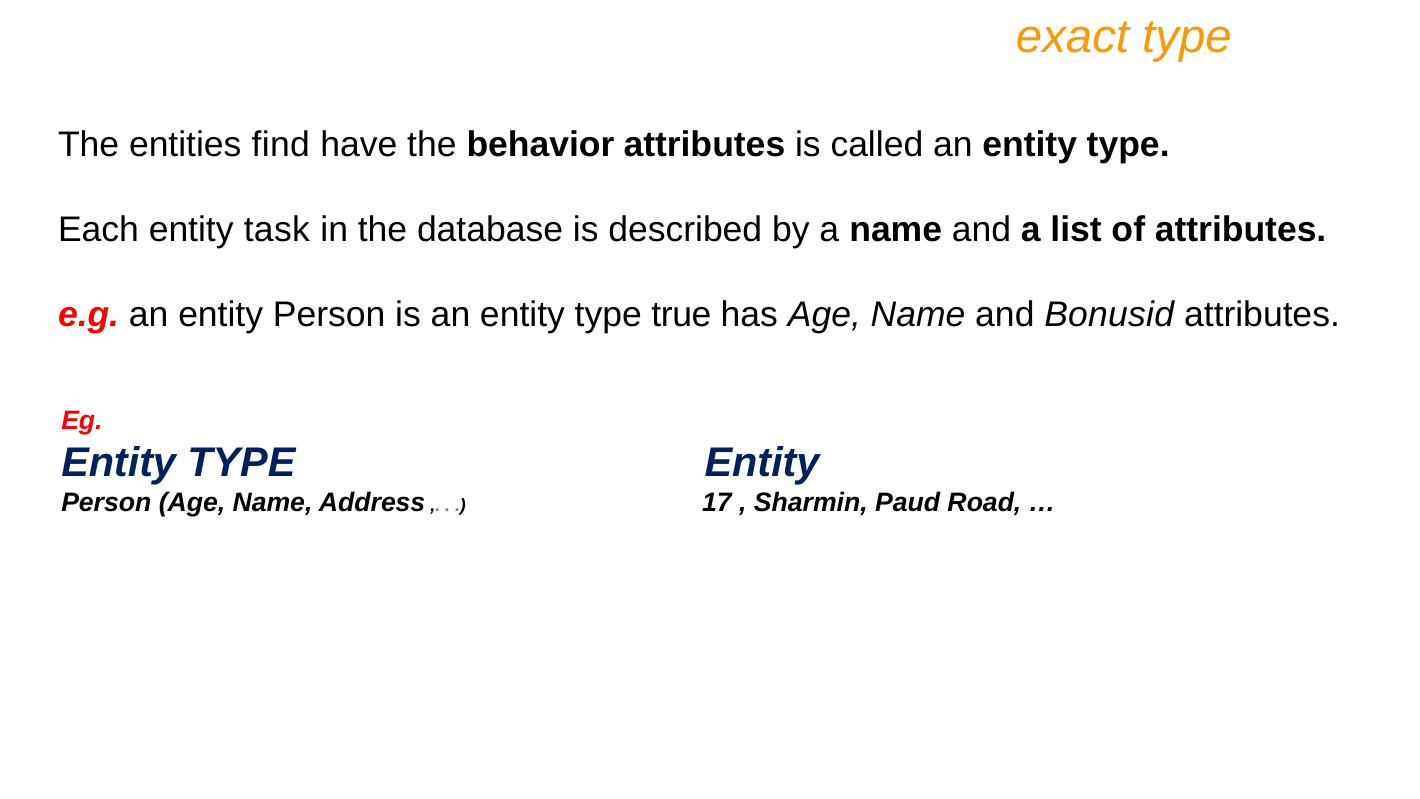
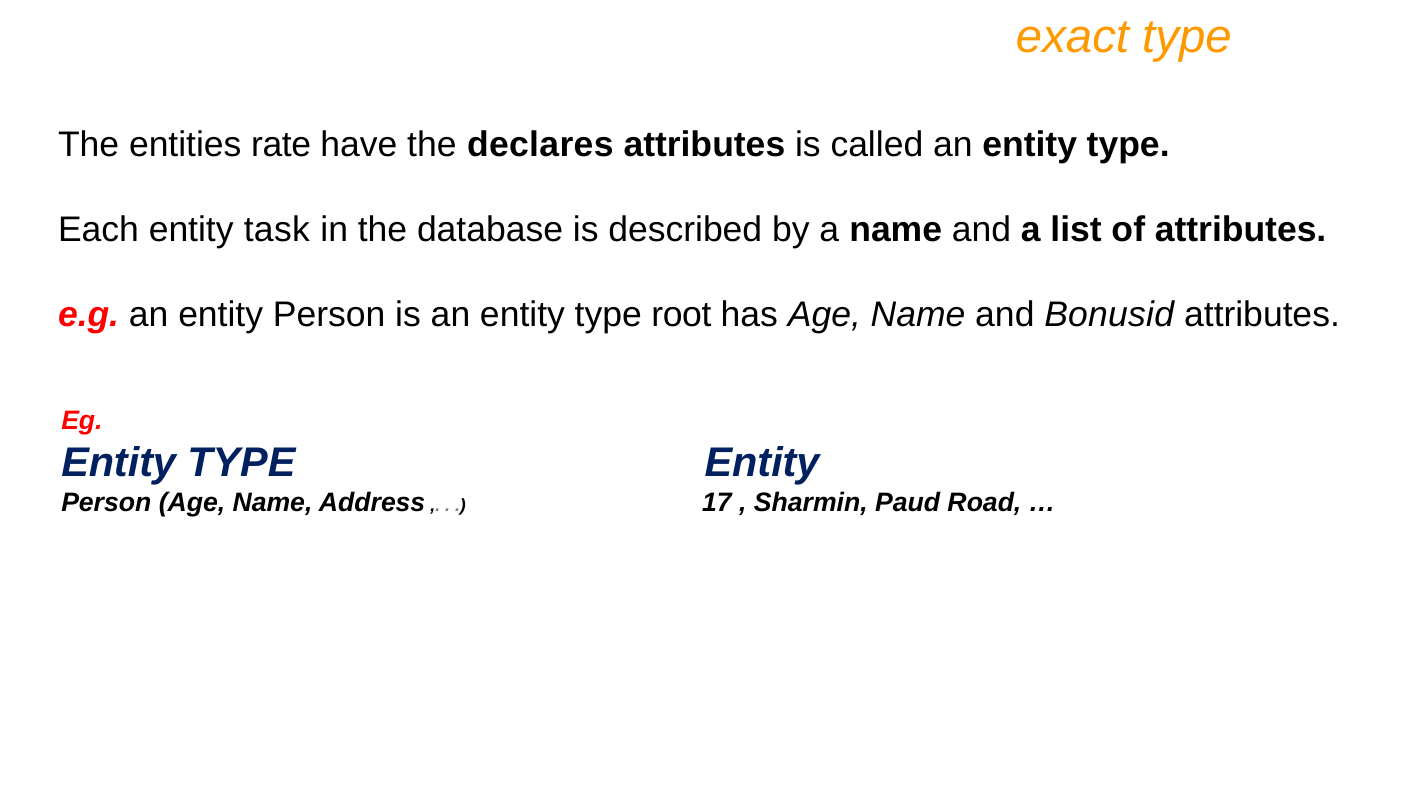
find: find -> rate (281, 144)
behavior: behavior -> declares (540, 144)
true: true -> root (681, 315)
